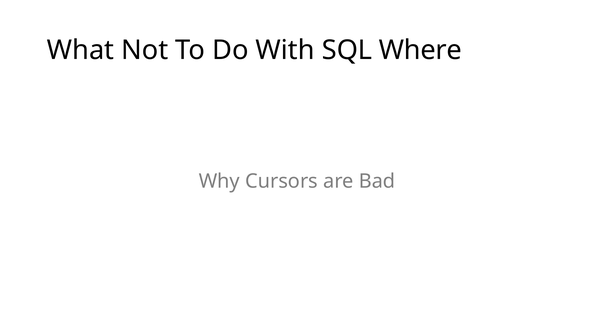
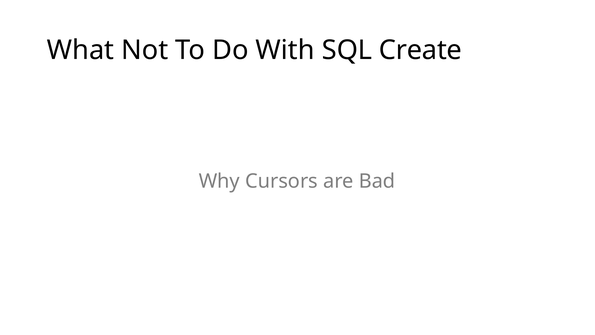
Where: Where -> Create (420, 50)
